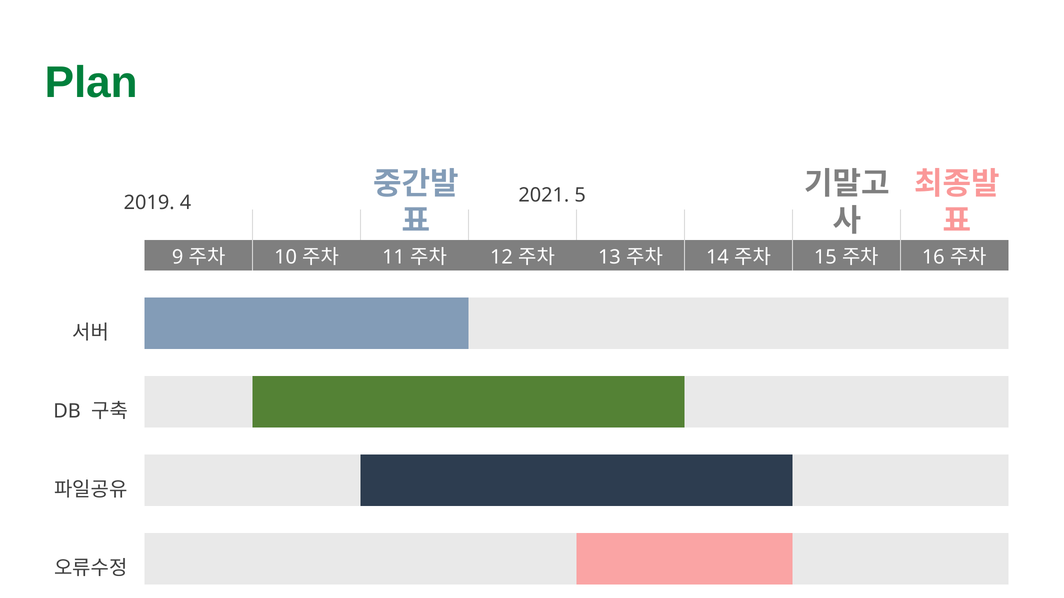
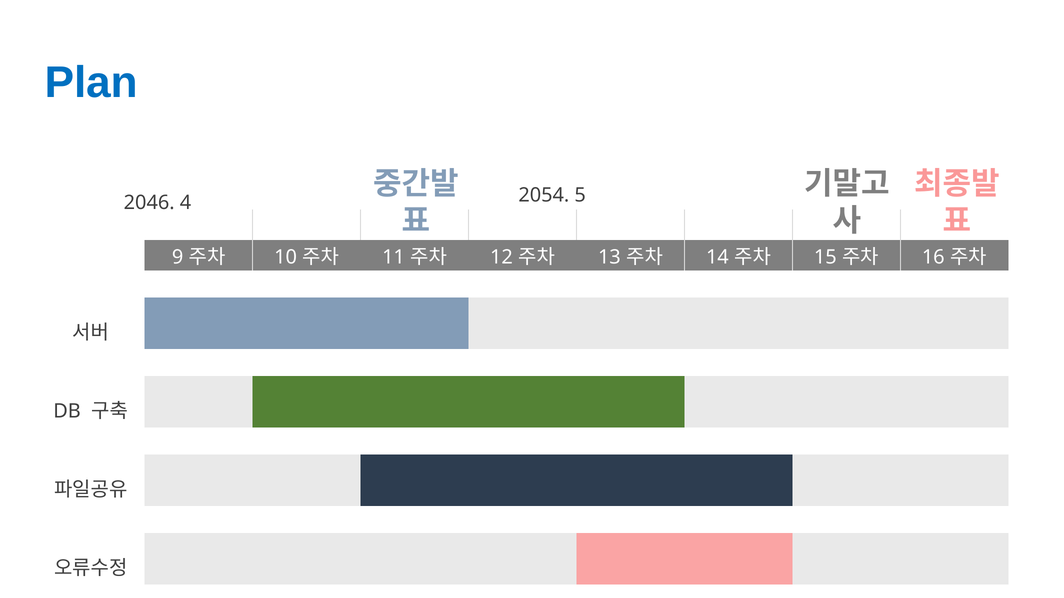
Plan colour: green -> blue (91, 83)
2019: 2019 -> 2046 (149, 203)
2021: 2021 -> 2054 (544, 195)
